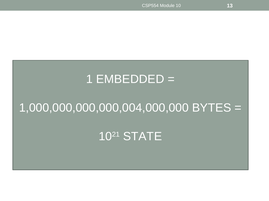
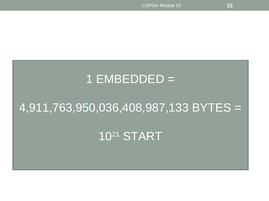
1,000,000,000,000,004,000,000: 1,000,000,000,000,004,000,000 -> 4,911,763,950,036,408,987,133 (104, 108)
STATE: STATE -> START (143, 137)
